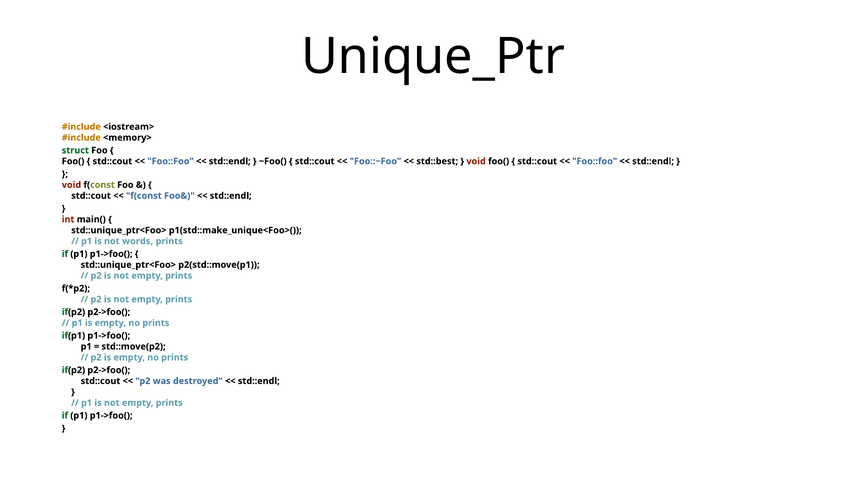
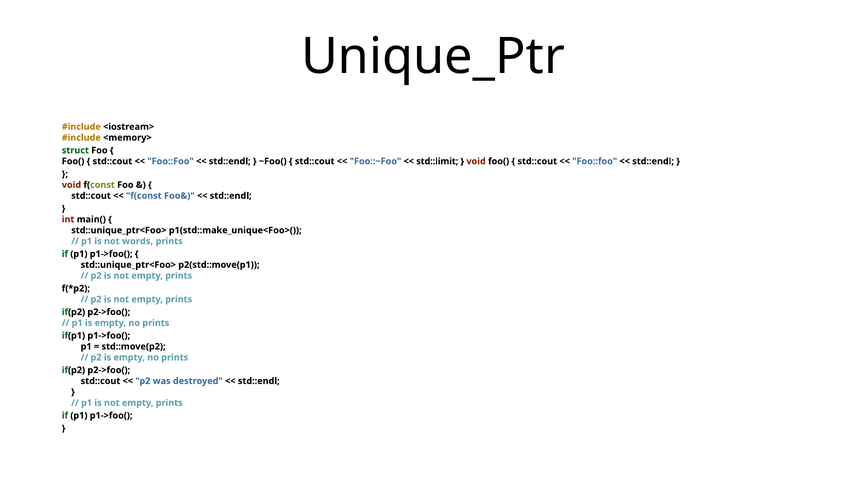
std::best: std::best -> std::limit (437, 161)
